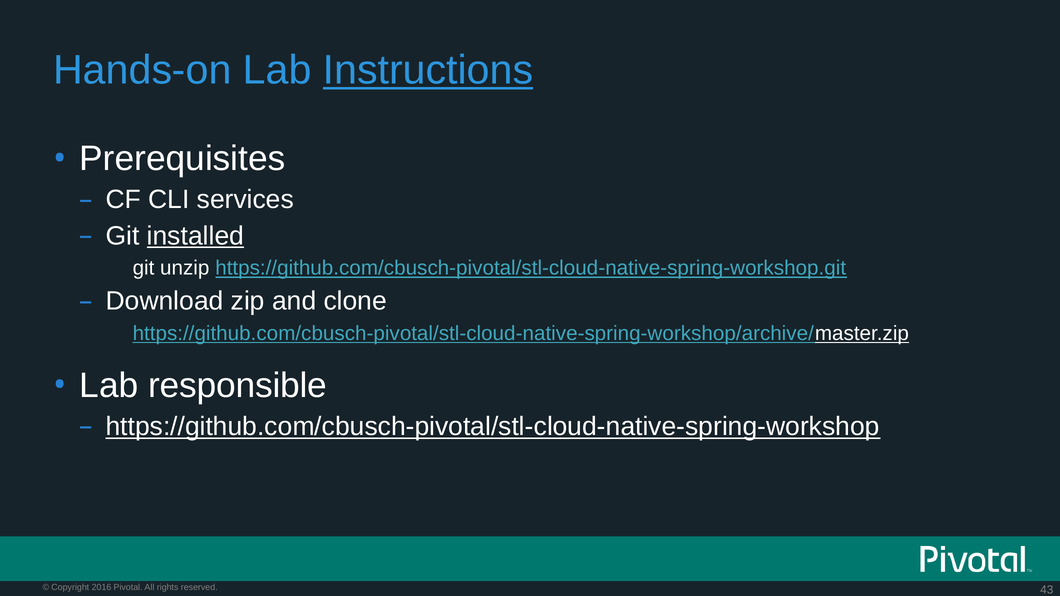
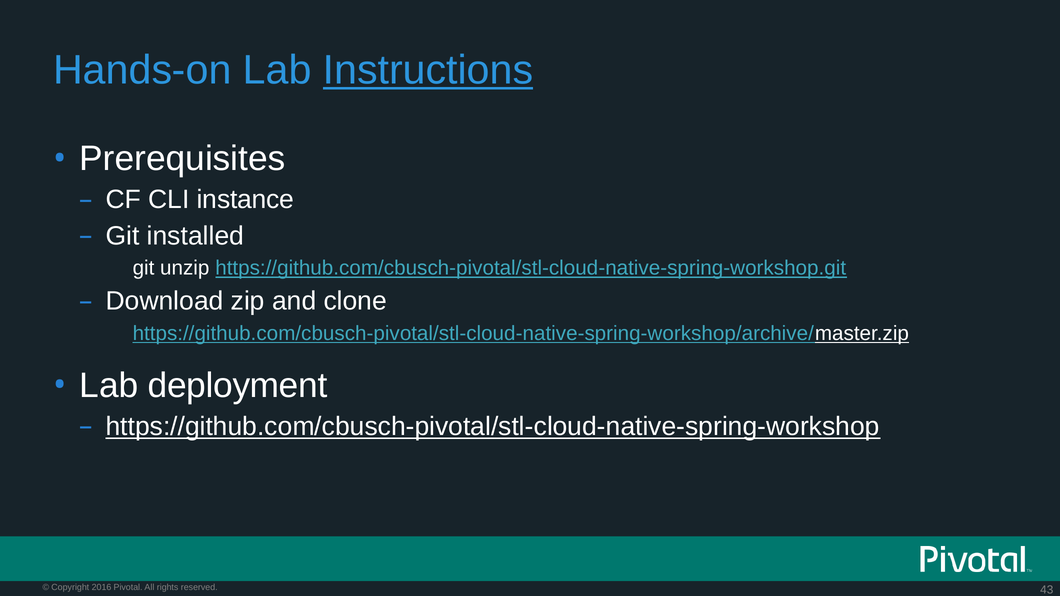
services: services -> instance (245, 200)
installed underline: present -> none (195, 236)
responsible: responsible -> deployment (238, 386)
